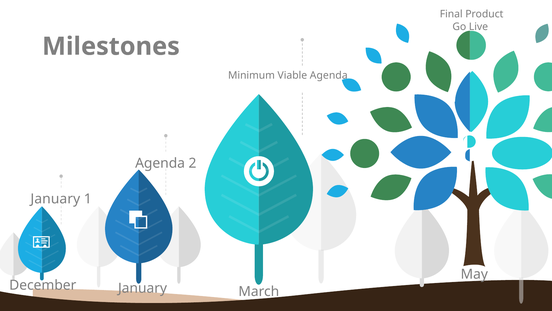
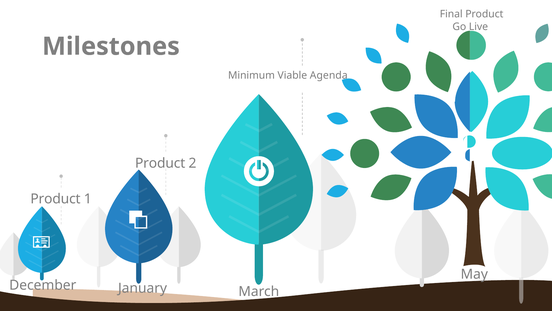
Agenda: Agenda -> Product (160, 163)
January: January -> Product (55, 199)
